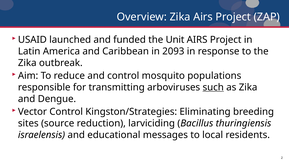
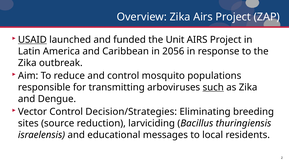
USAID underline: none -> present (32, 40)
2093: 2093 -> 2056 (173, 51)
Kingston/Strategies: Kingston/Strategies -> Decision/Strategies (131, 111)
